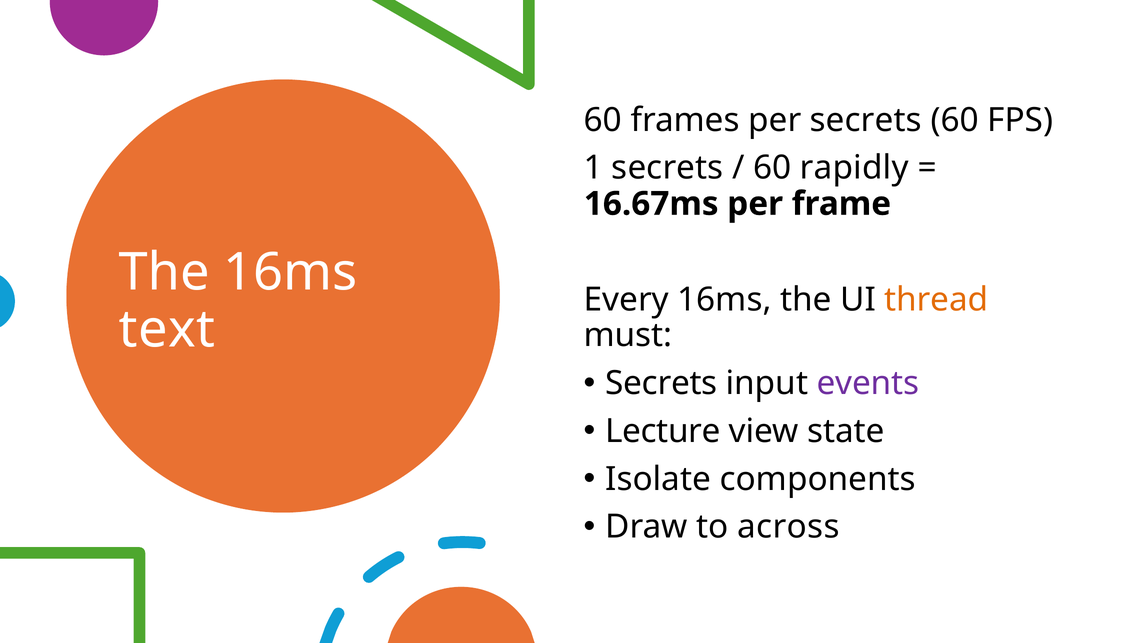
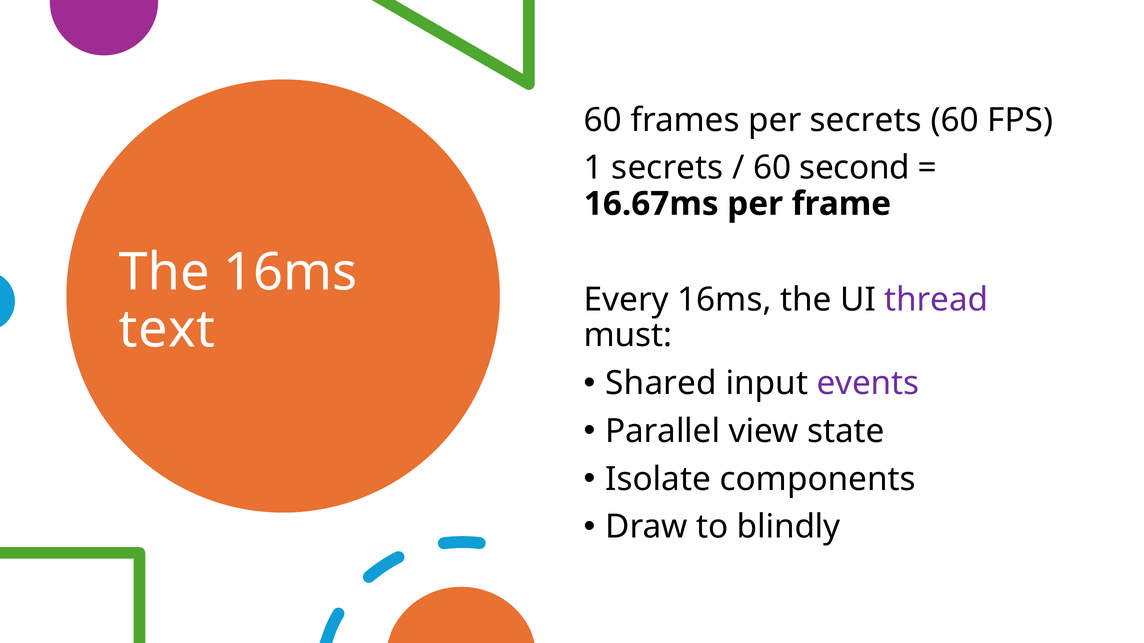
rapidly: rapidly -> second (855, 168)
thread colour: orange -> purple (936, 300)
Secrets: Secrets -> Shared (661, 384)
Lecture: Lecture -> Parallel (663, 432)
across: across -> blindly (789, 527)
